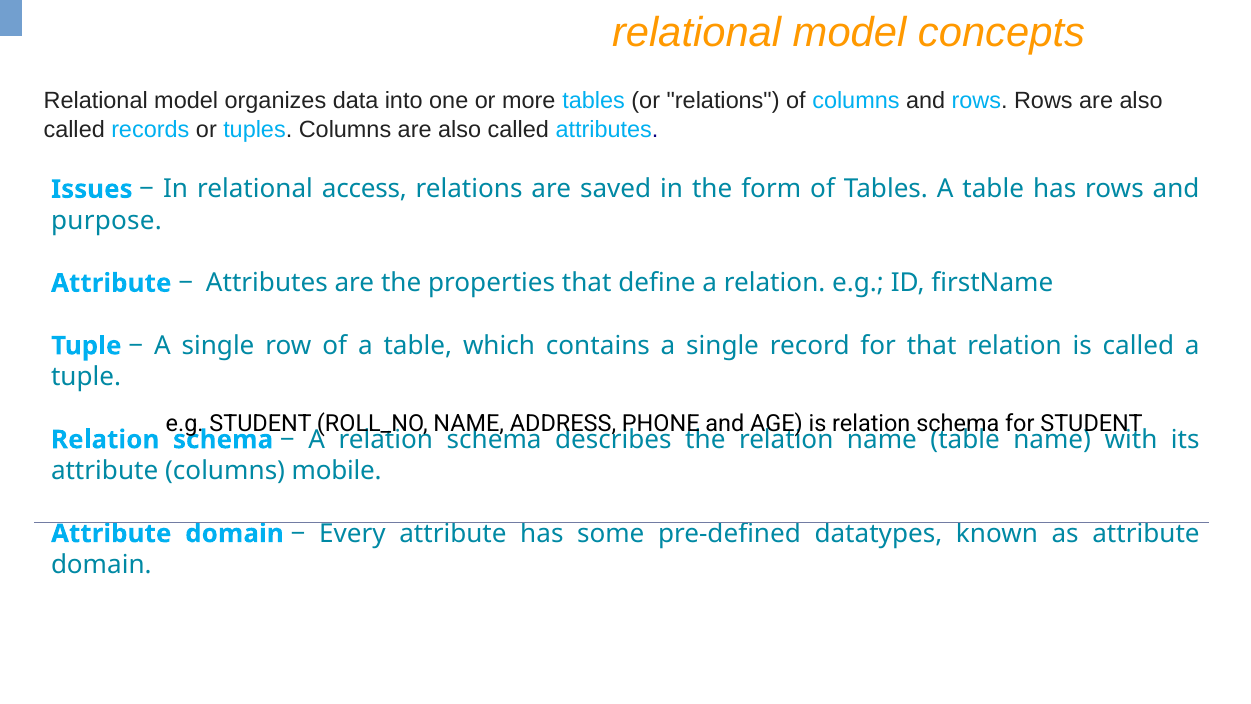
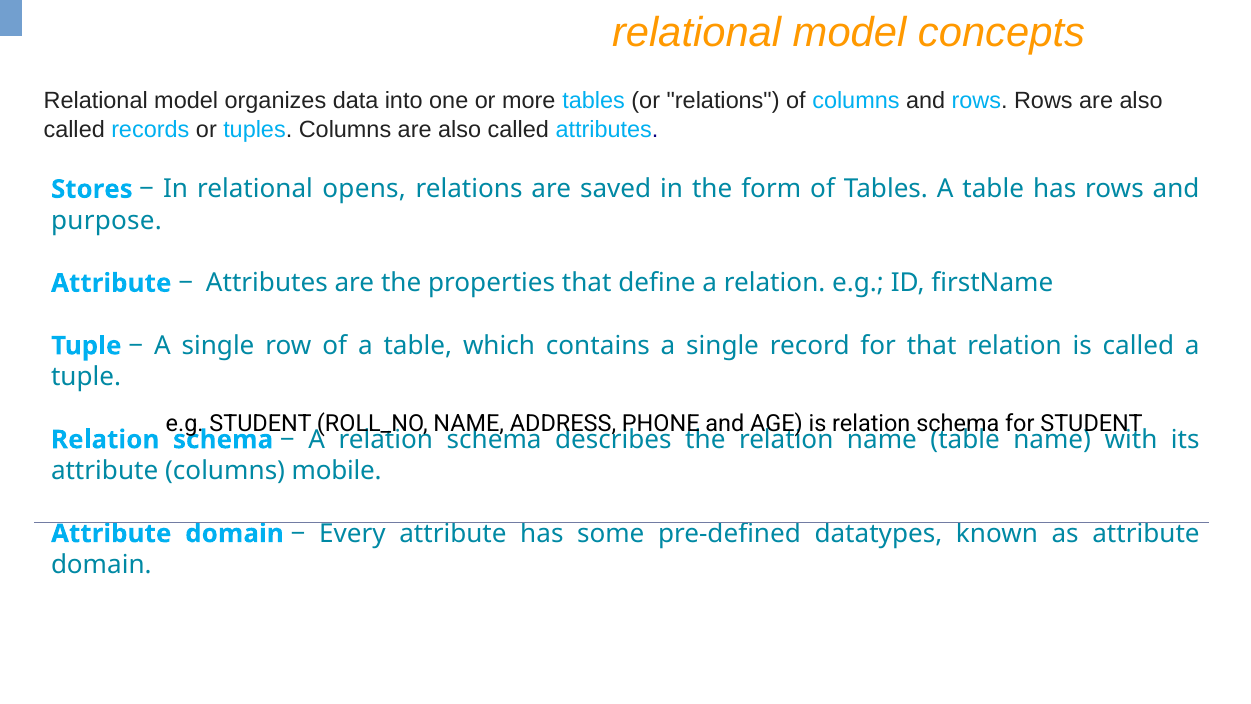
Issues: Issues -> Stores (92, 189)
access: access -> opens (364, 189)
